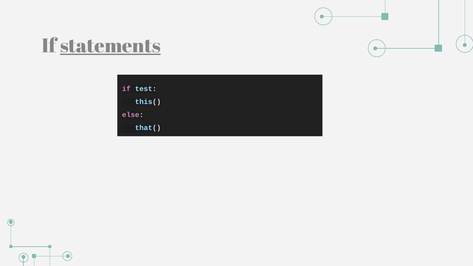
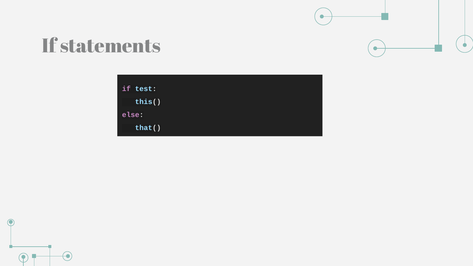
statements underline: present -> none (110, 46)
